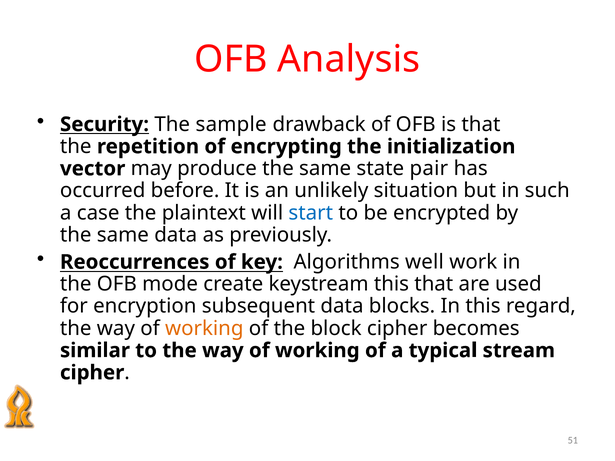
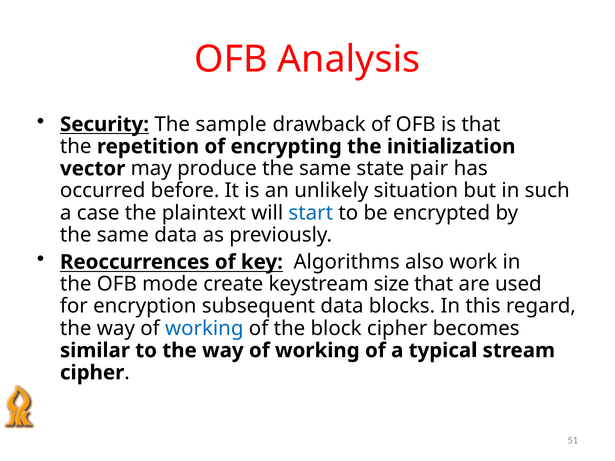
well: well -> also (425, 262)
keystream this: this -> size (392, 284)
working colour: orange -> blue (204, 329)
